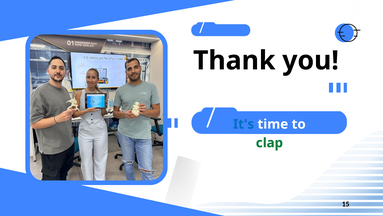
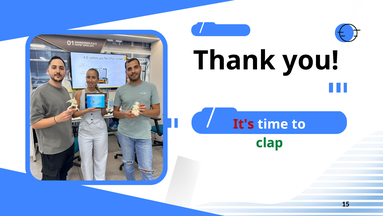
It's colour: blue -> red (244, 124)
